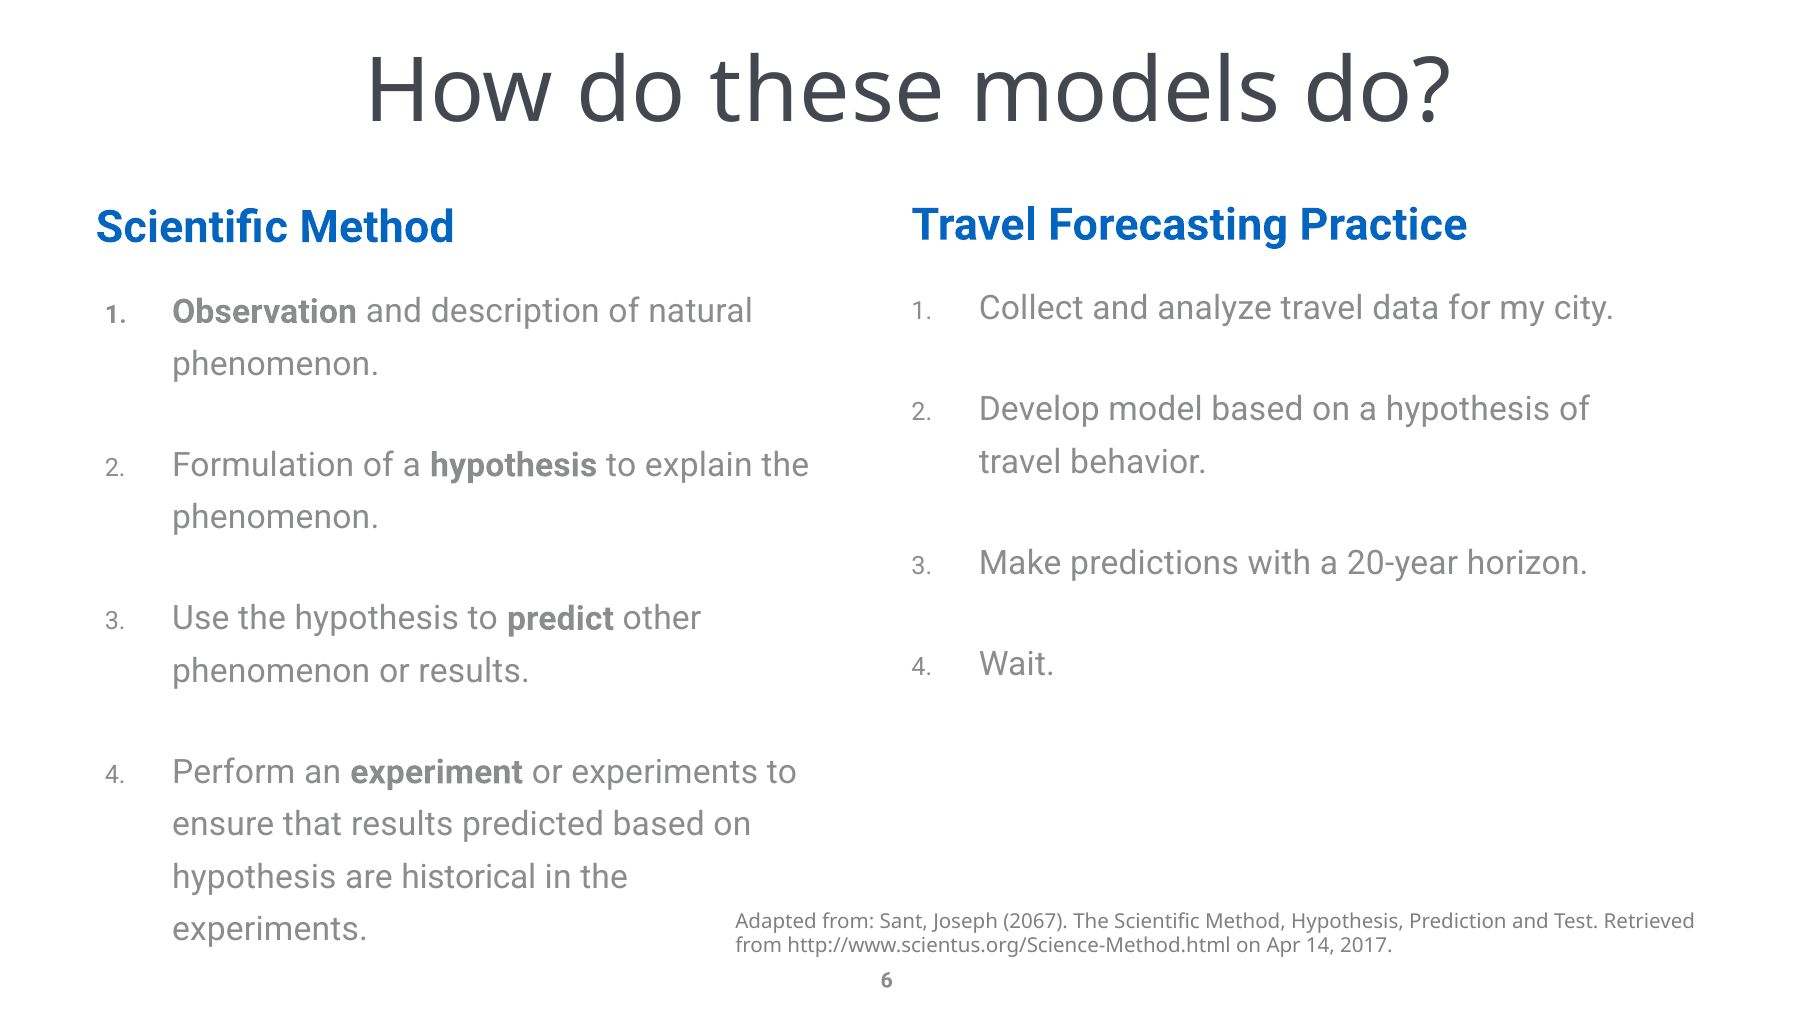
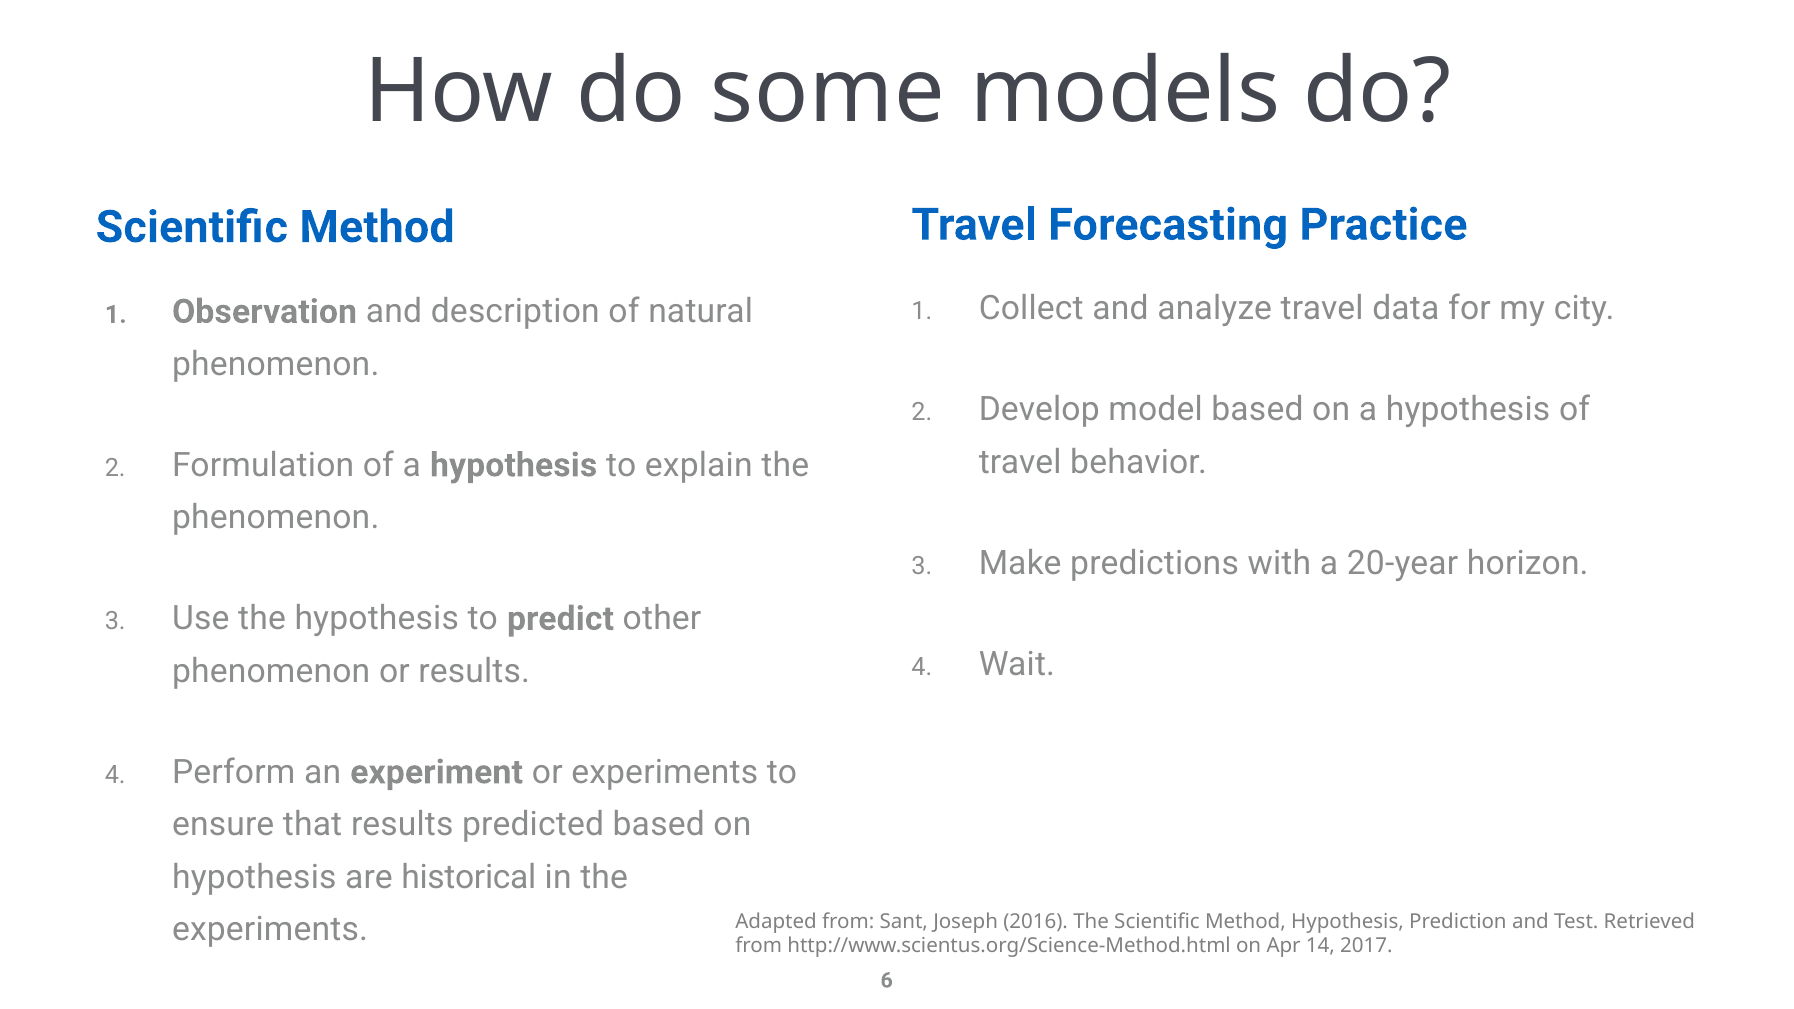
these: these -> some (828, 92)
2067: 2067 -> 2016 (1036, 922)
